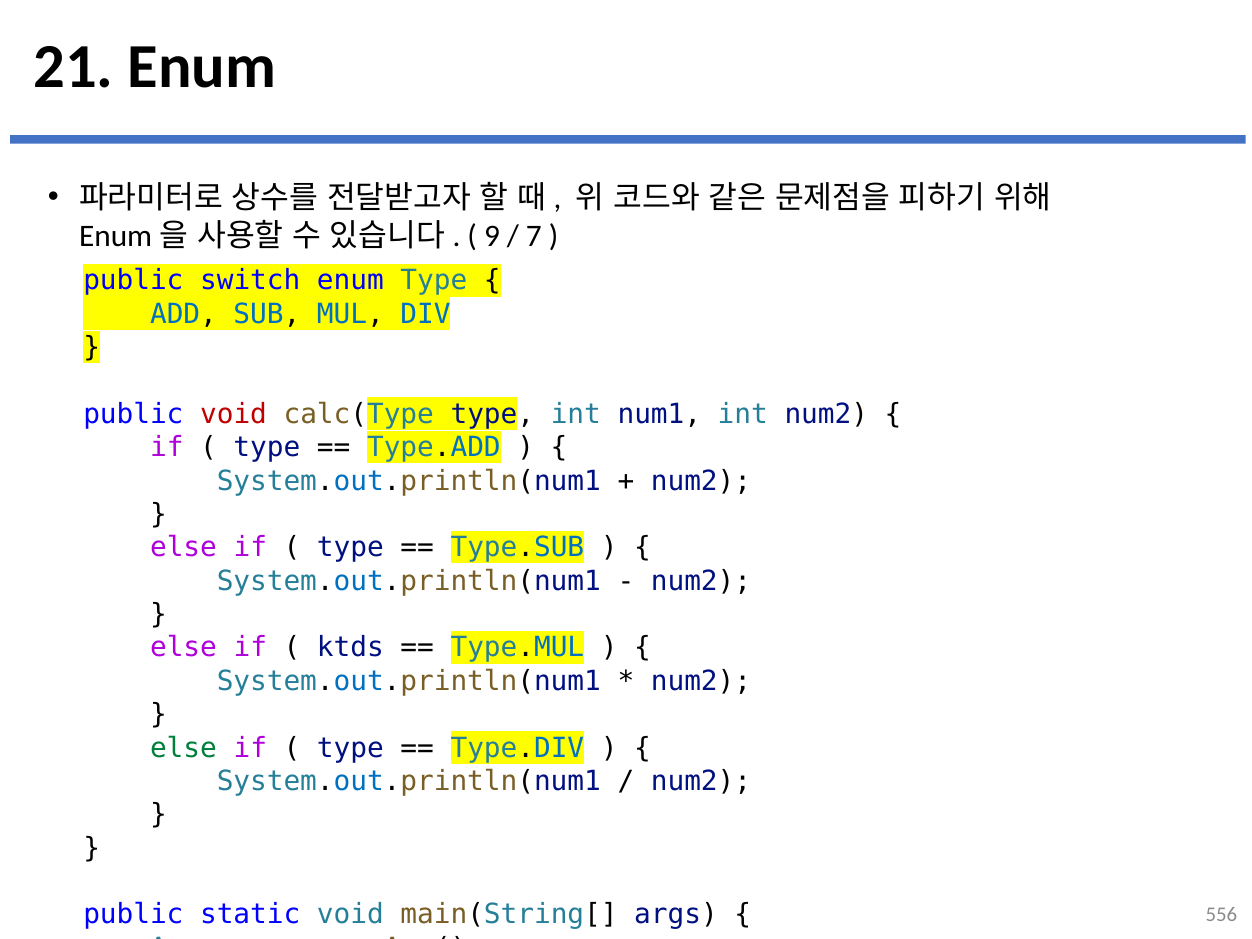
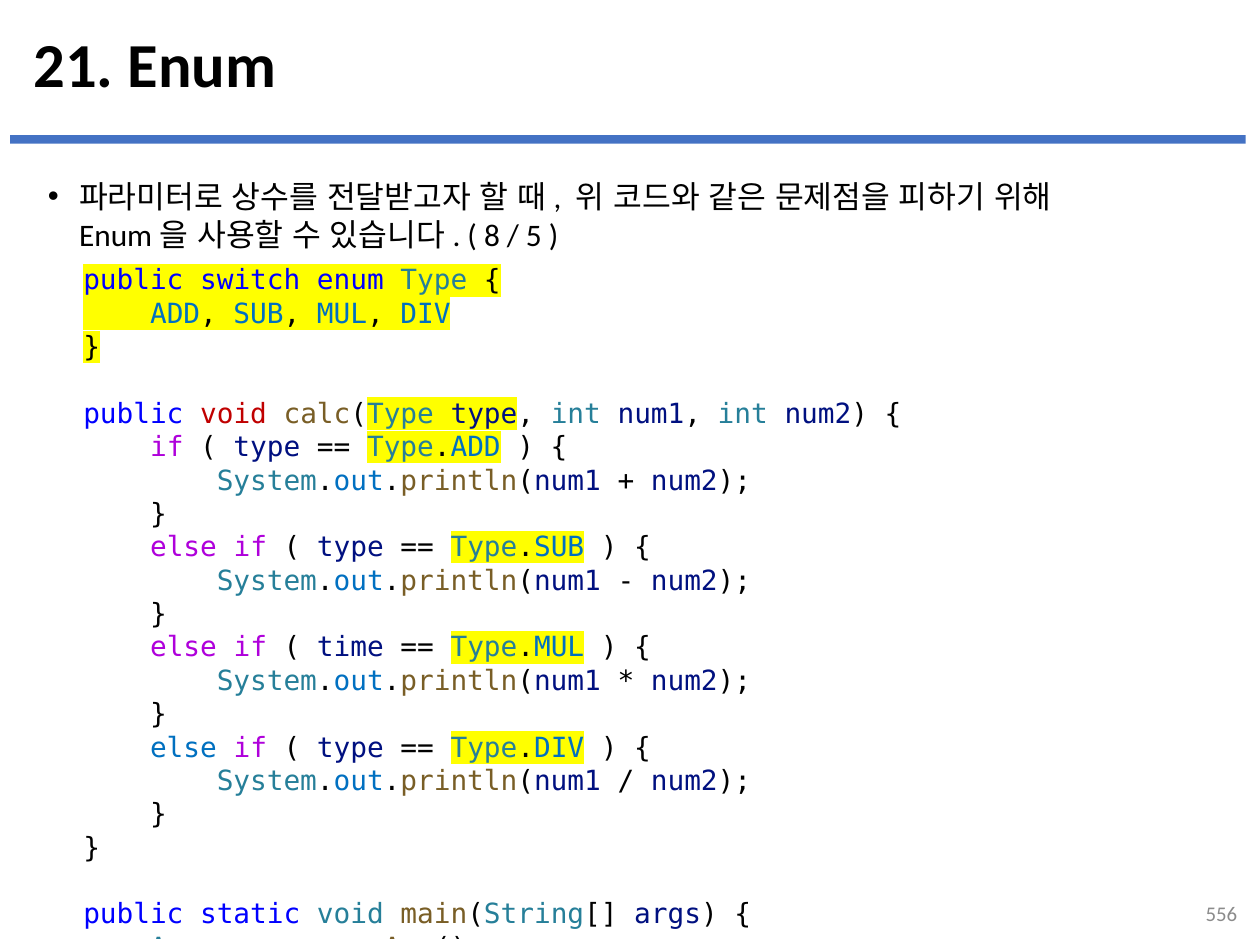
9: 9 -> 8 (492, 236)
7: 7 -> 5 (534, 236)
ktds: ktds -> time (350, 648)
else colour: green -> blue (183, 748)
